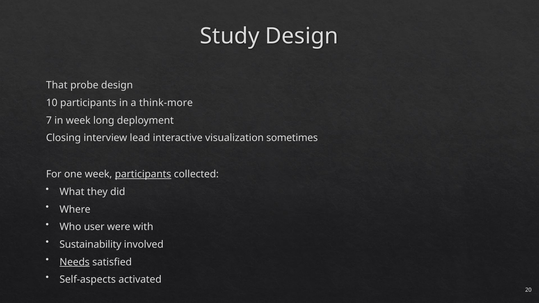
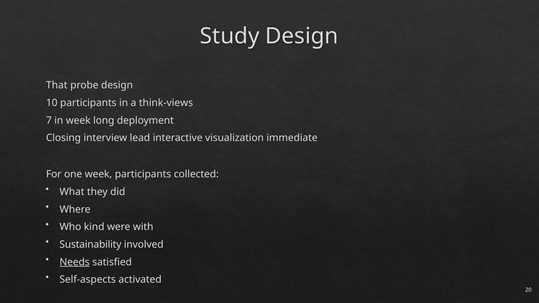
think-more: think-more -> think-views (166, 103)
sometimes: sometimes -> immediate (292, 138)
participants underline: present -> none (143, 174)
user: user -> kind (94, 227)
